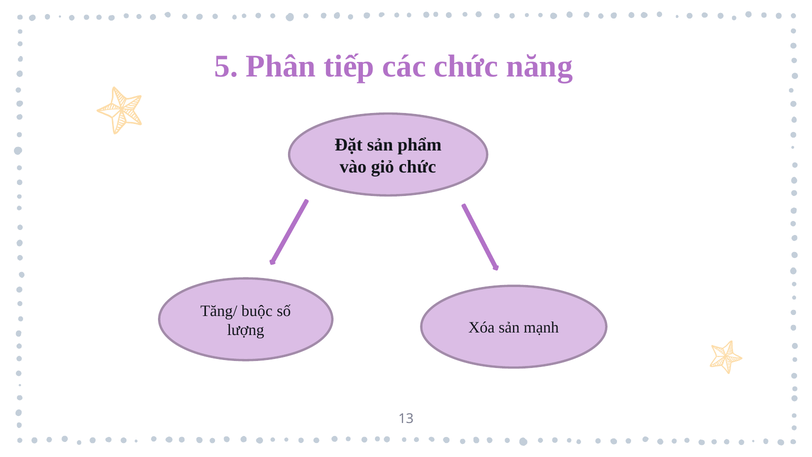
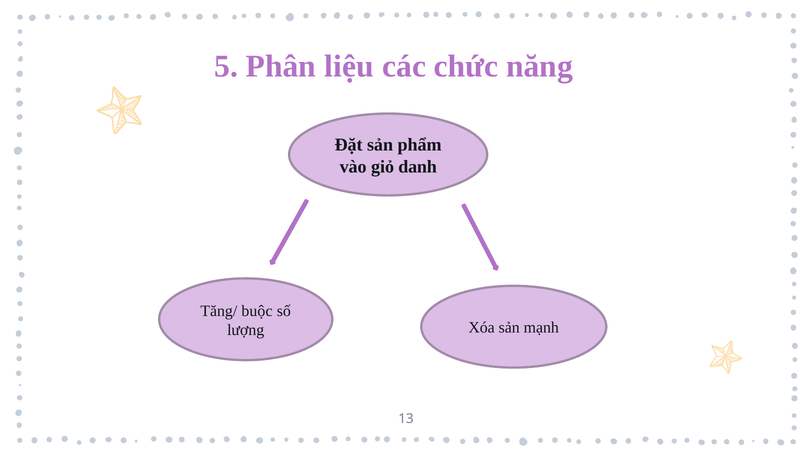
tiếp: tiếp -> liệu (349, 66)
giỏ chức: chức -> danh (418, 166)
